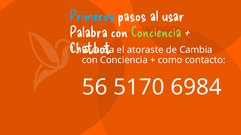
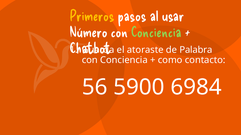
Primeros colour: light blue -> yellow (92, 16)
Palabra: Palabra -> Número (89, 32)
Cambia: Cambia -> Palabra (196, 50)
5170: 5170 -> 5900 (139, 87)
